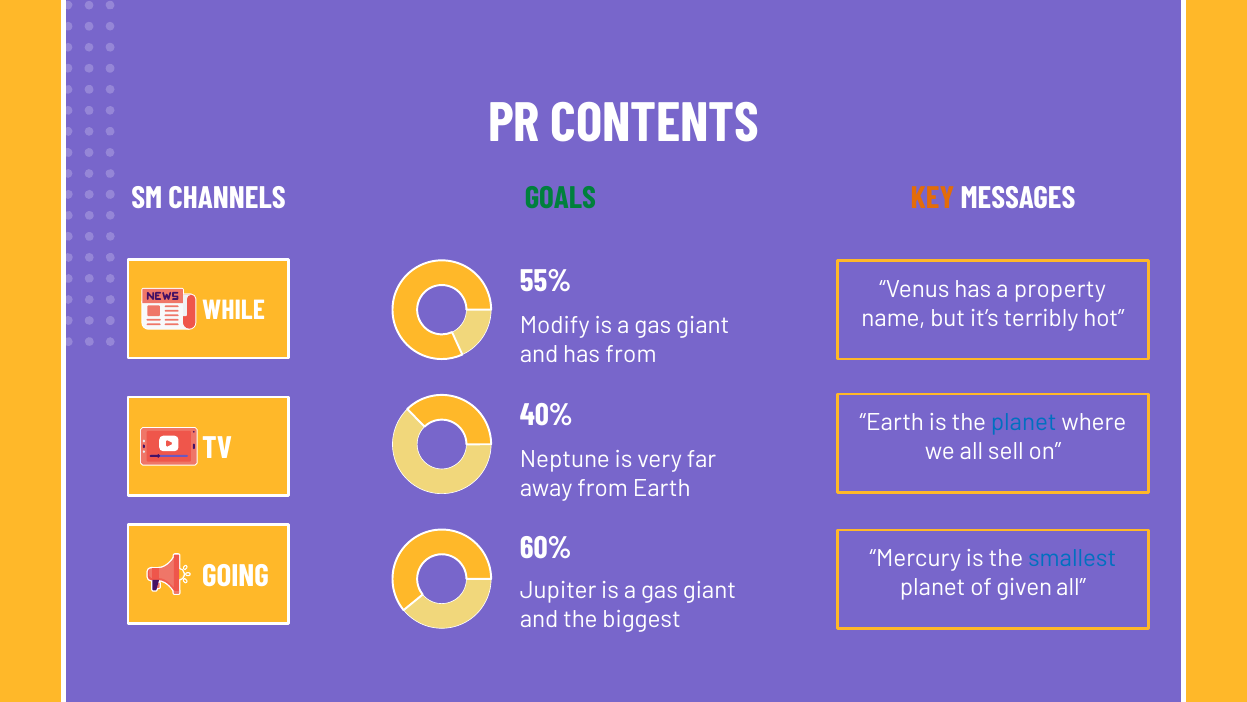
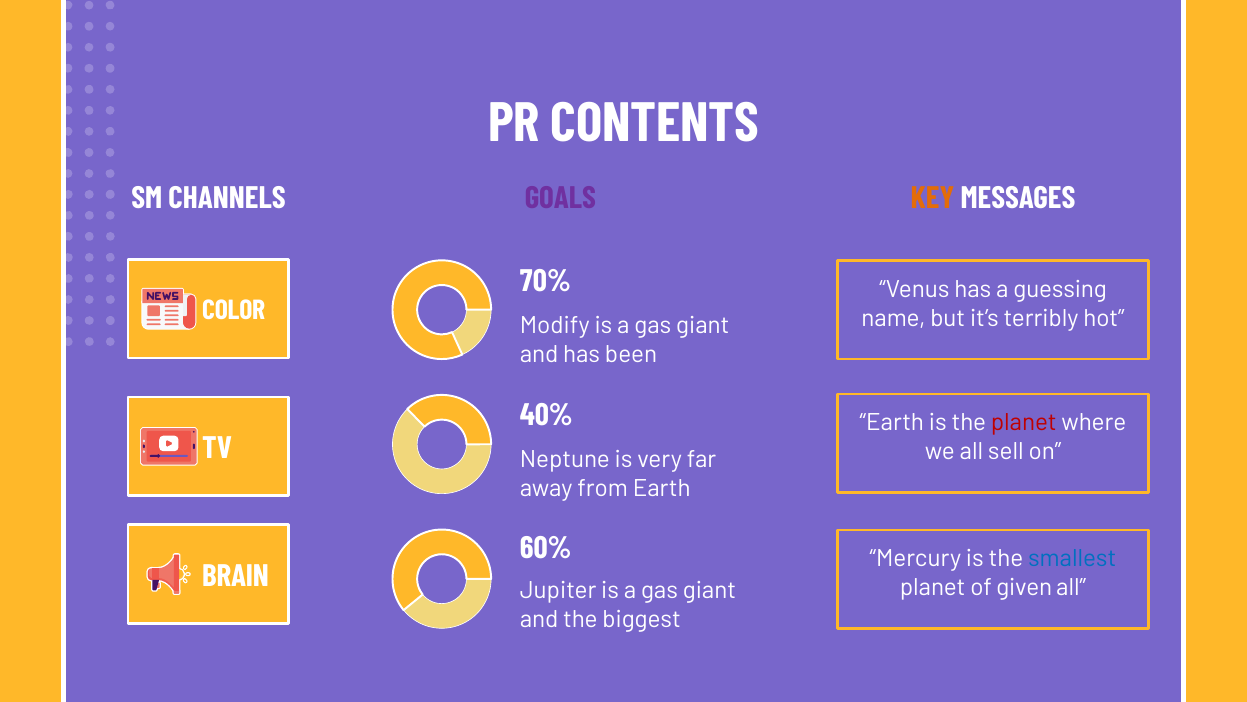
GOALS colour: green -> purple (560, 198)
55%: 55% -> 70% (545, 281)
property: property -> guessing (1060, 289)
WHILE: WHILE -> COLOR (234, 310)
has from: from -> been (631, 355)
planet colour: blue -> red (1024, 422)
GOING: GOING -> BRAIN (236, 576)
